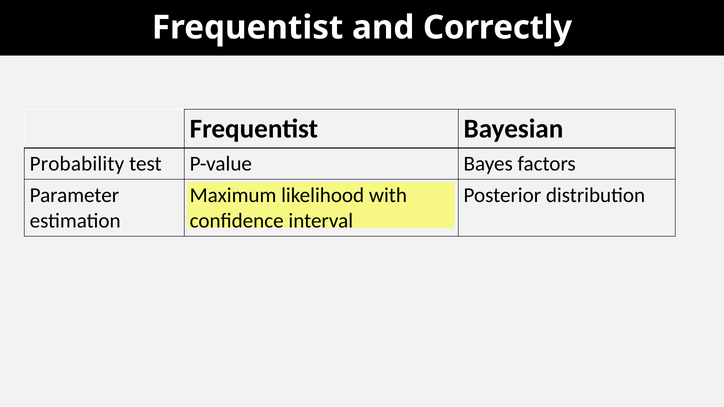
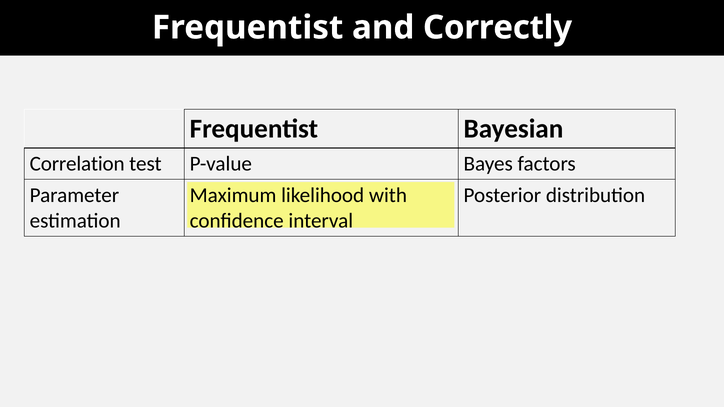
Probability: Probability -> Correlation (77, 164)
